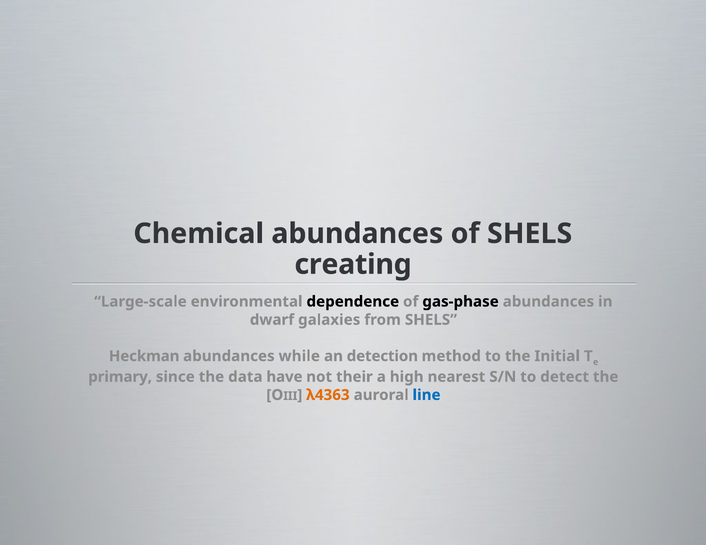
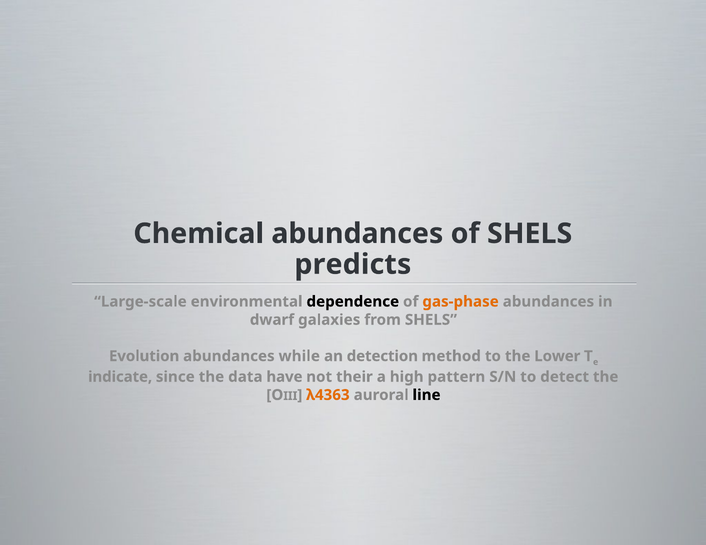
creating: creating -> predicts (353, 265)
gas-phase colour: black -> orange (461, 302)
Heckman: Heckman -> Evolution (144, 356)
Initial: Initial -> Lower (557, 356)
primary: primary -> indicate (120, 377)
nearest: nearest -> pattern (456, 377)
line colour: blue -> black (427, 395)
